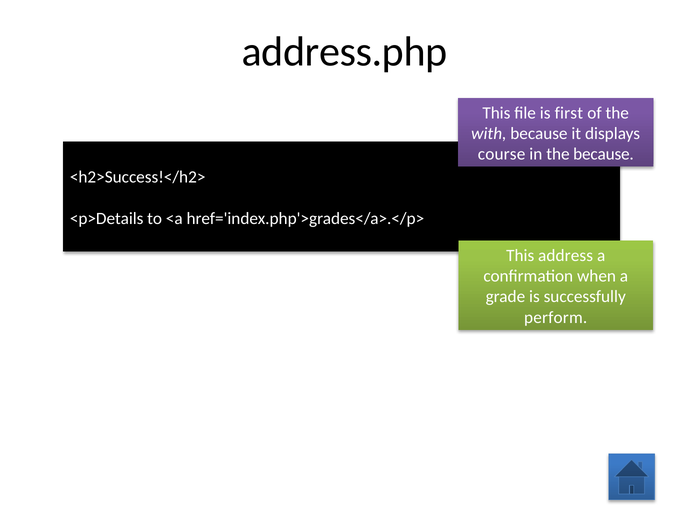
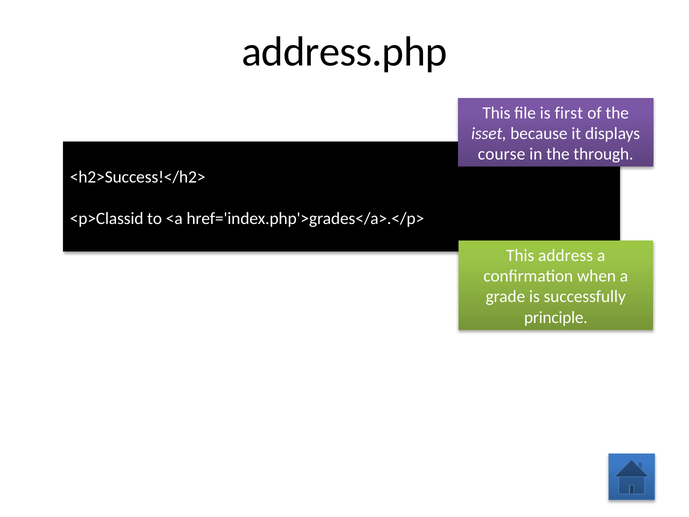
with: with -> isset (489, 133)
the because: because -> through (603, 154)
<p>Details: <p>Details -> <p>Classid (107, 218)
perform: perform -> principle (556, 317)
